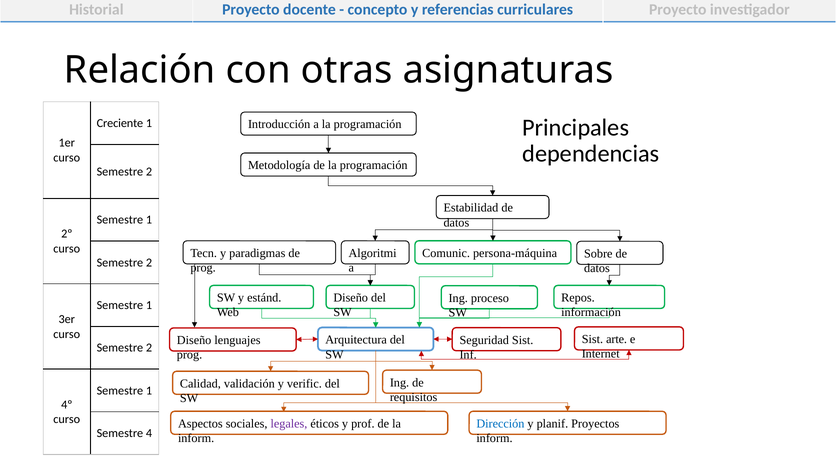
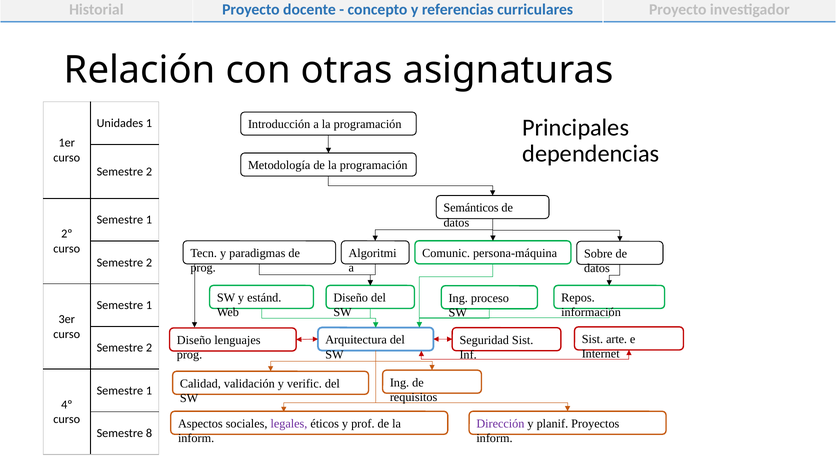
Creciente: Creciente -> Unidades (120, 123)
Estabilidad: Estabilidad -> Semánticos (471, 208)
Dirección colour: blue -> purple (500, 424)
4: 4 -> 8 (149, 433)
